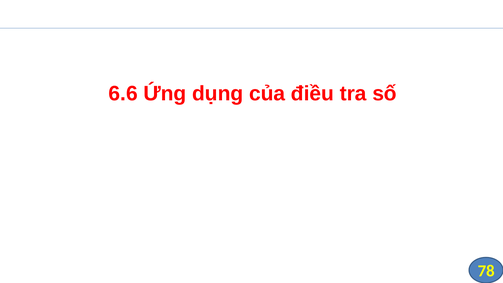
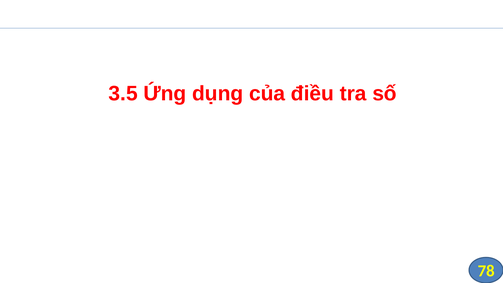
6.6: 6.6 -> 3.5 (123, 93)
